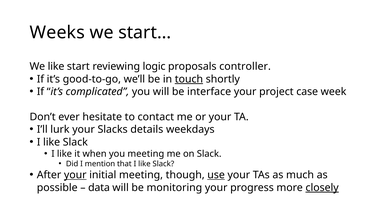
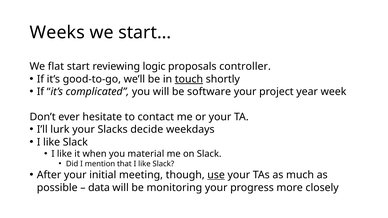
We like: like -> flat (56, 67)
interface: interface -> software (209, 92)
case: case -> year (307, 92)
details: details -> decide (147, 130)
you meeting: meeting -> material (146, 154)
your underline: present -> none (75, 175)
closely underline: present -> none (322, 188)
